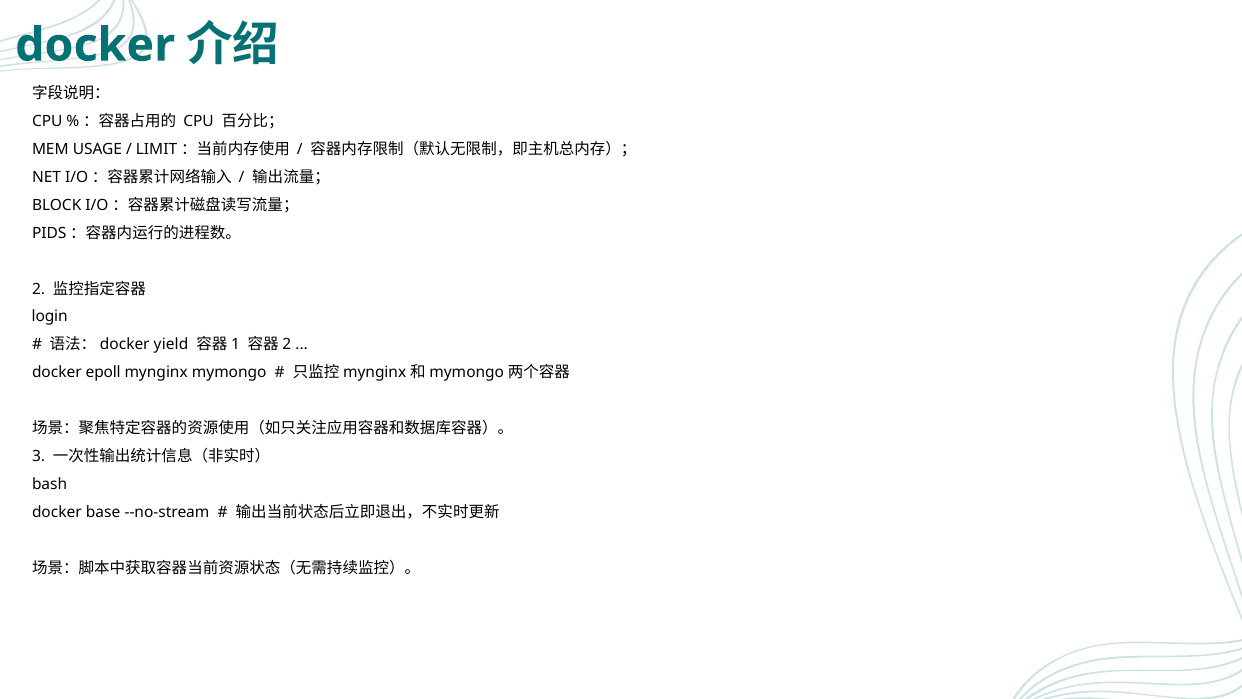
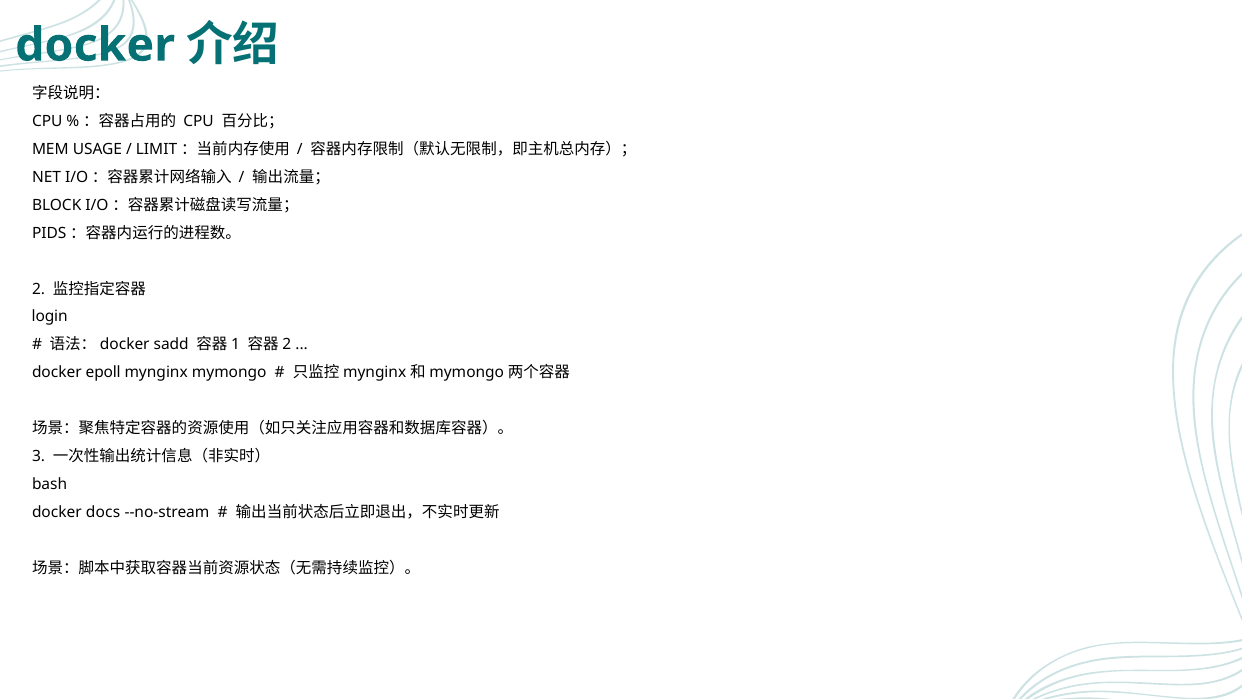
yield: yield -> sadd (171, 345)
base: base -> docs (103, 512)
